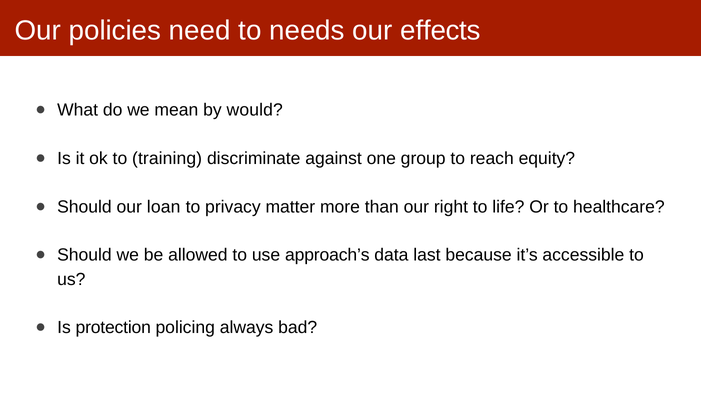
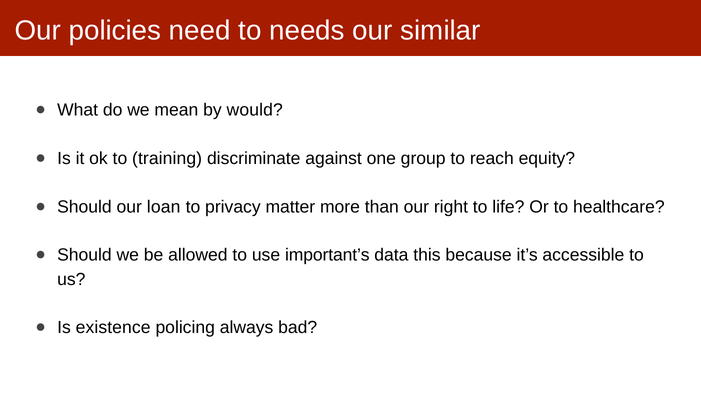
effects: effects -> similar (440, 31)
approach’s: approach’s -> important’s (327, 255)
last: last -> this (427, 255)
protection: protection -> existence (113, 328)
